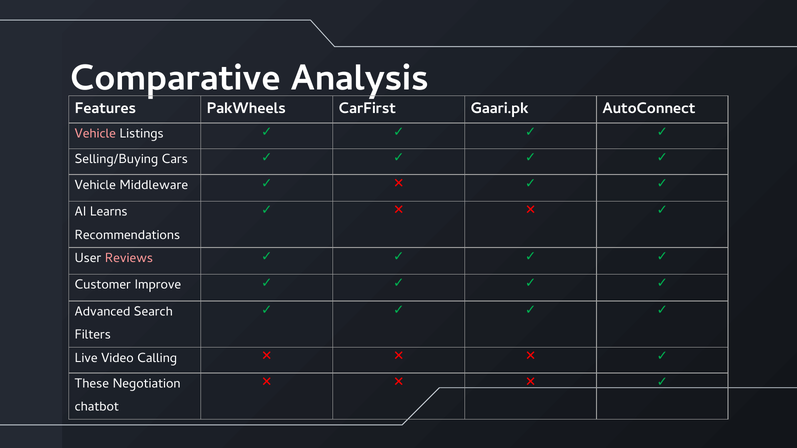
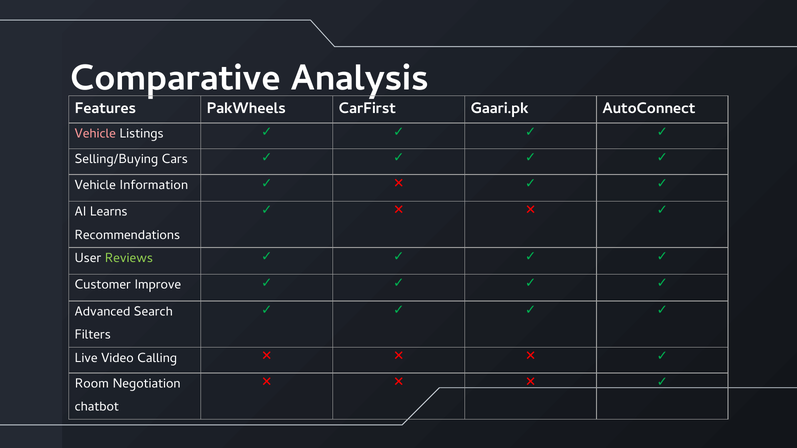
Middleware: Middleware -> Information (154, 185)
Reviews colour: pink -> light green (129, 258)
These: These -> Room (92, 384)
